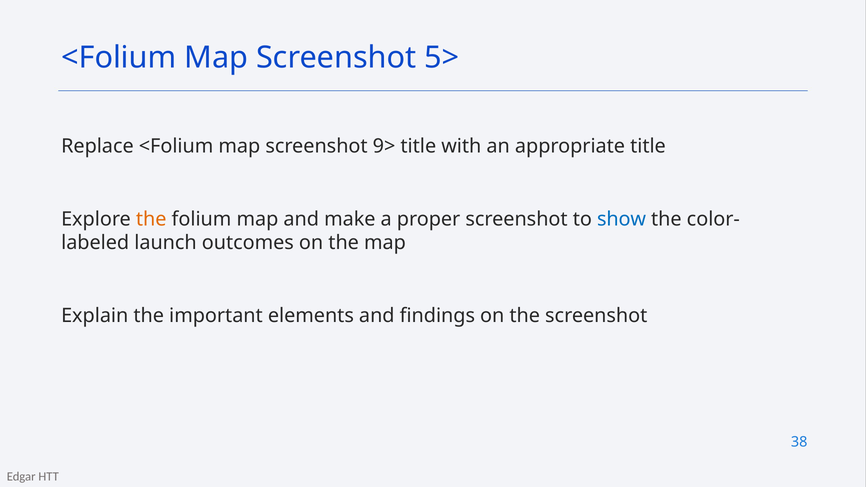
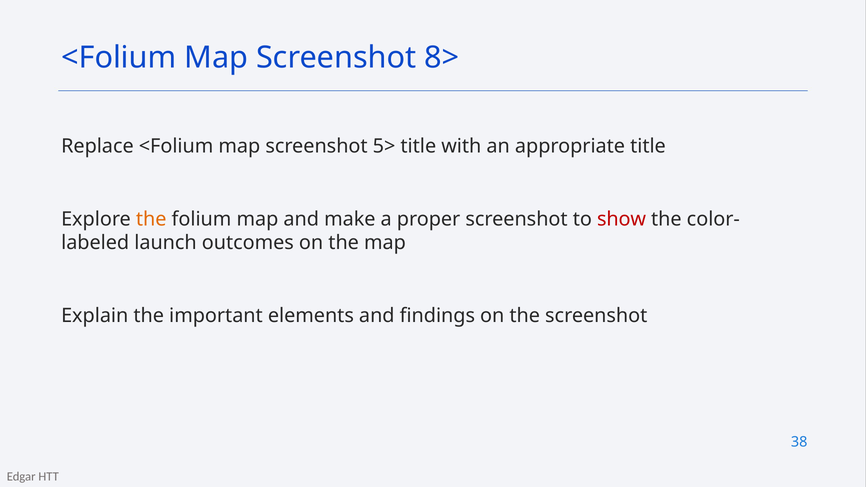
5>: 5> -> 8> (442, 58)
9>: 9> -> 5> (384, 146)
show colour: blue -> red (622, 219)
